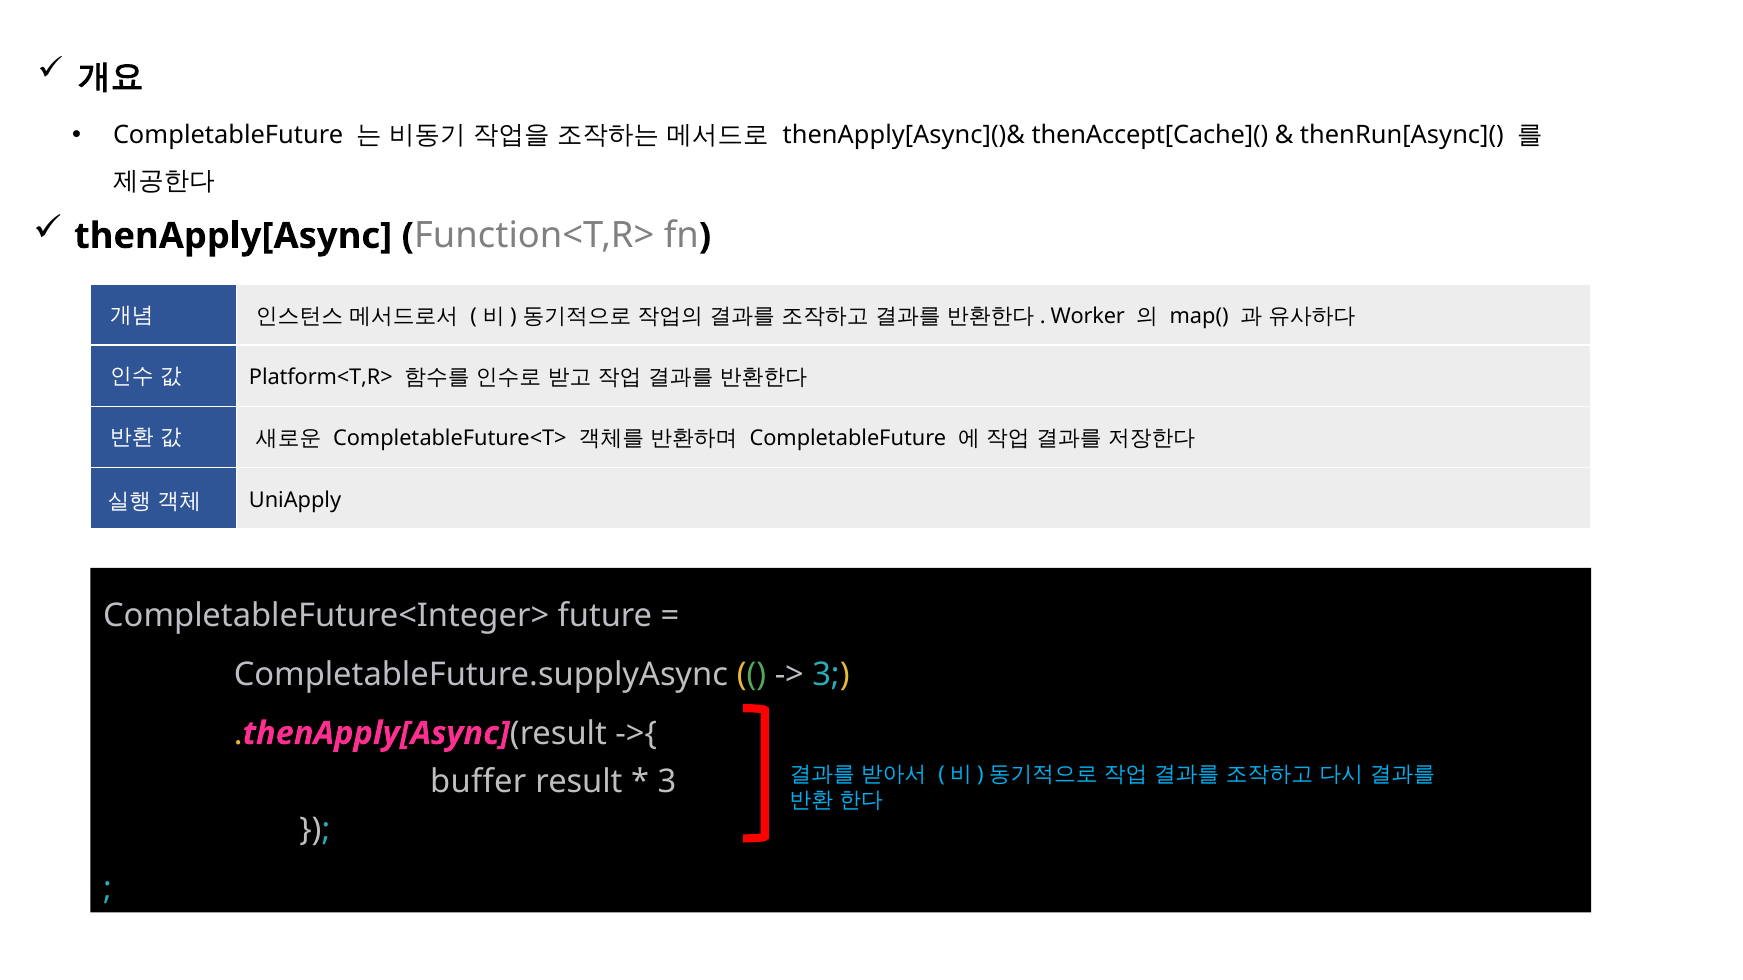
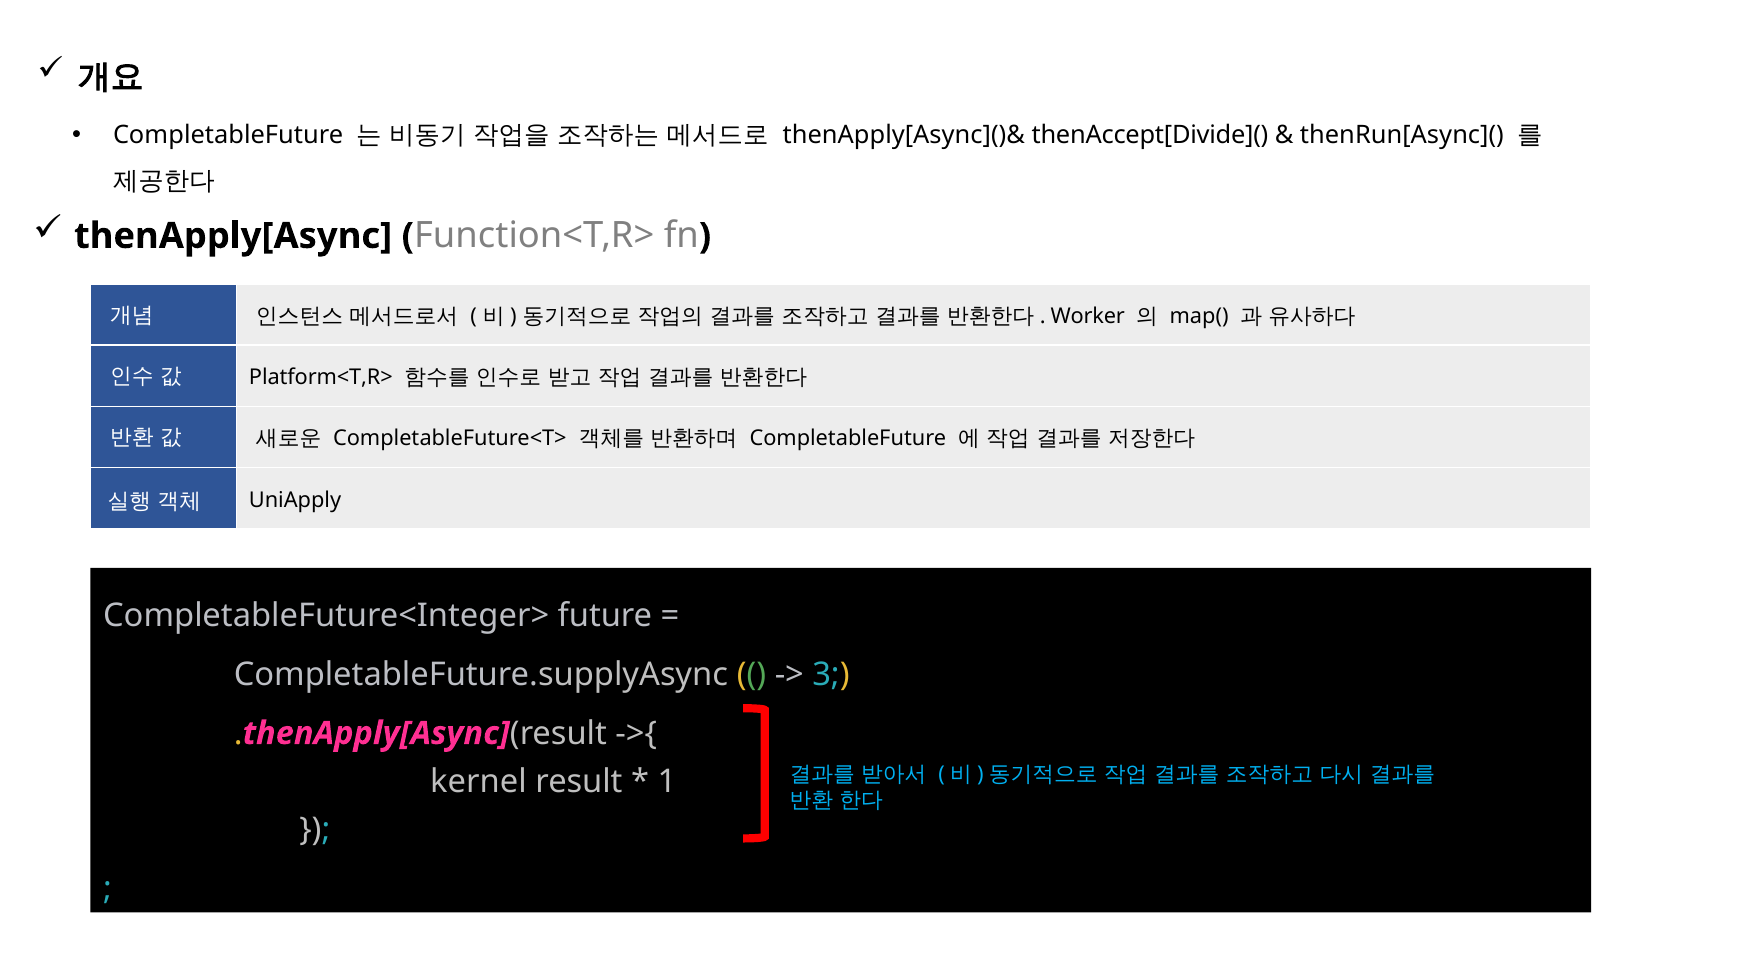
thenAccept[Cache](: thenAccept[Cache]( -> thenAccept[Divide]( (1150, 135)
buffer: buffer -> kernel (478, 782)
3: 3 -> 1 (667, 782)
